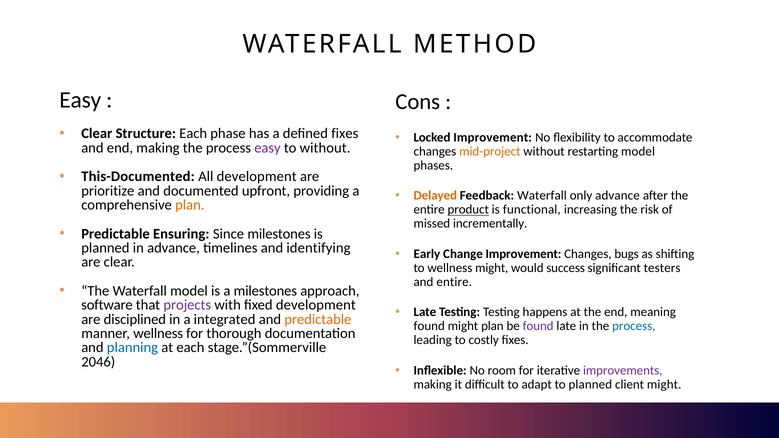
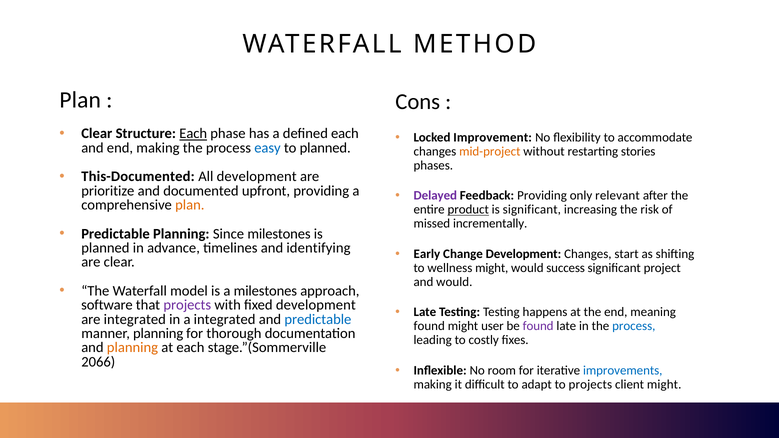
Easy: Easy -> Plan (80, 100)
Each underline: none -> present (193, 134)
defined fixes: fixes -> each (345, 134)
easy colour: purple -> blue (267, 148)
to without: without -> planned (325, 148)
restarting model: model -> stories (638, 151)
Delayed colour: orange -> purple (435, 196)
Feedback Waterfall: Waterfall -> Providing (542, 196)
only advance: advance -> relevant (617, 196)
is functional: functional -> significant (532, 210)
Predictable Ensuring: Ensuring -> Planning (181, 234)
Change Improvement: Improvement -> Development (523, 254)
bugs: bugs -> start (627, 254)
testers: testers -> project (662, 268)
and entire: entire -> would (454, 282)
are disciplined: disciplined -> integrated (135, 319)
predictable colour: orange -> blue (318, 319)
might plan: plan -> user (492, 326)
manner wellness: wellness -> planning (158, 334)
planning colour: blue -> orange (132, 348)
2046: 2046 -> 2066 (98, 362)
improvements colour: purple -> blue (623, 370)
to planned: planned -> projects (590, 384)
